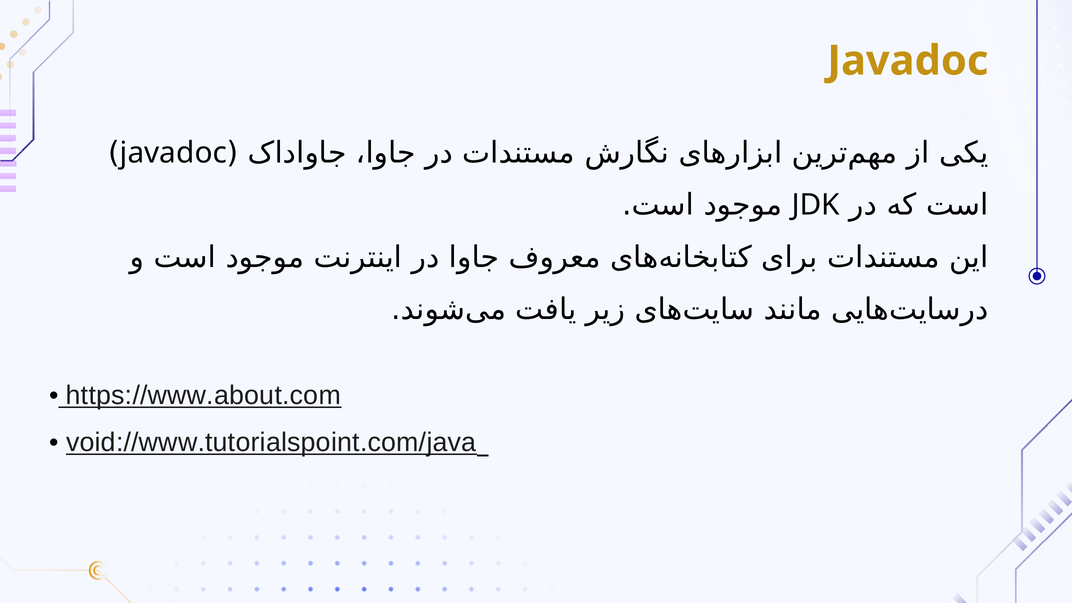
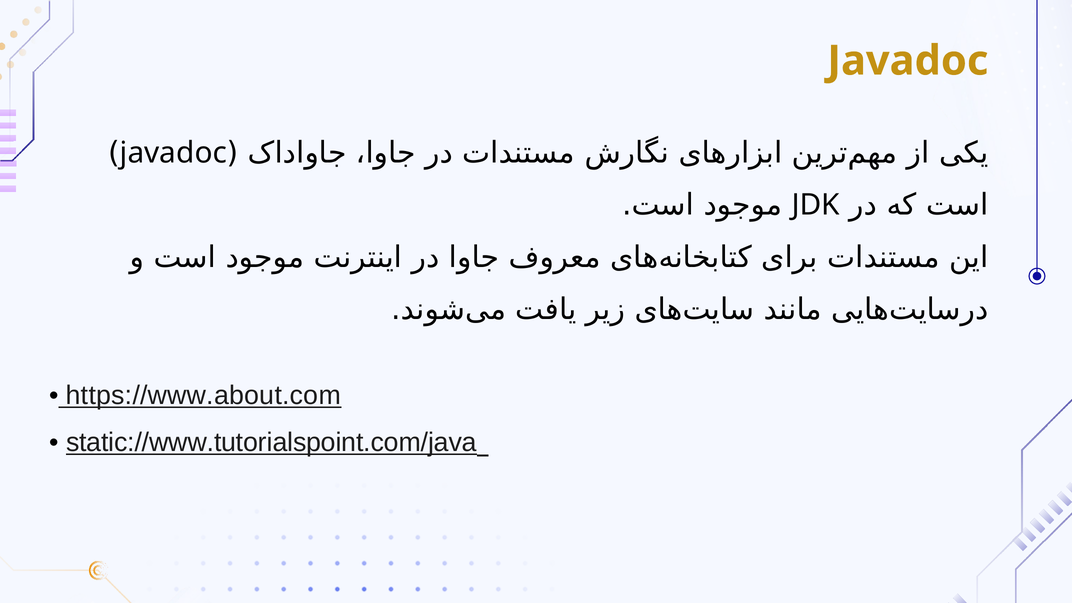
void://www.tutorialspoint.com/java: void://www.tutorialspoint.com/java -> static://www.tutorialspoint.com/java (271, 442)
